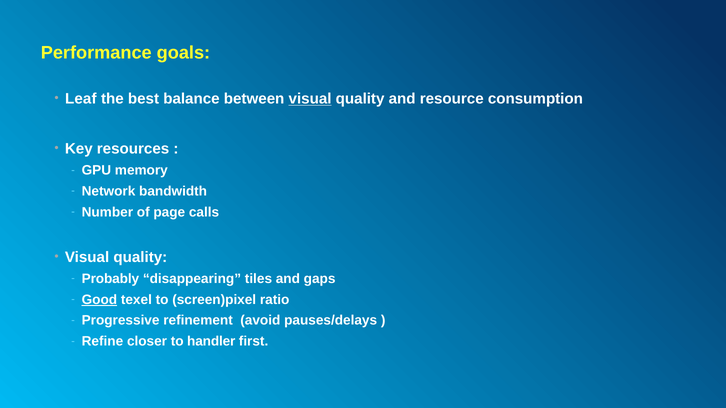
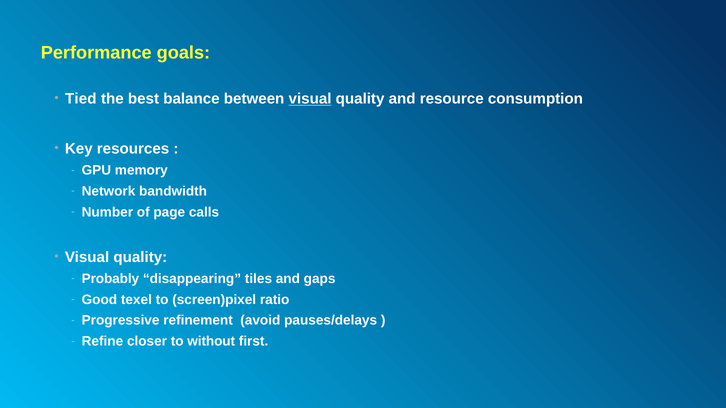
Leaf: Leaf -> Tied (81, 99)
Good underline: present -> none (99, 300)
handler: handler -> without (211, 342)
